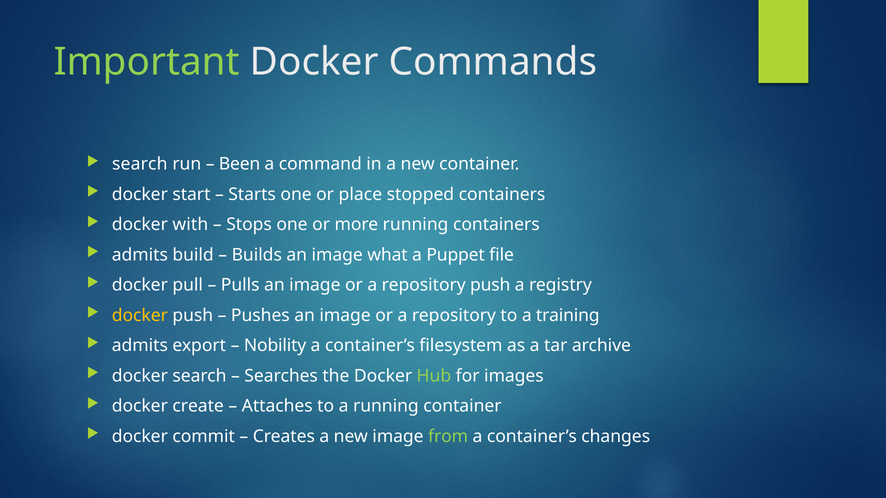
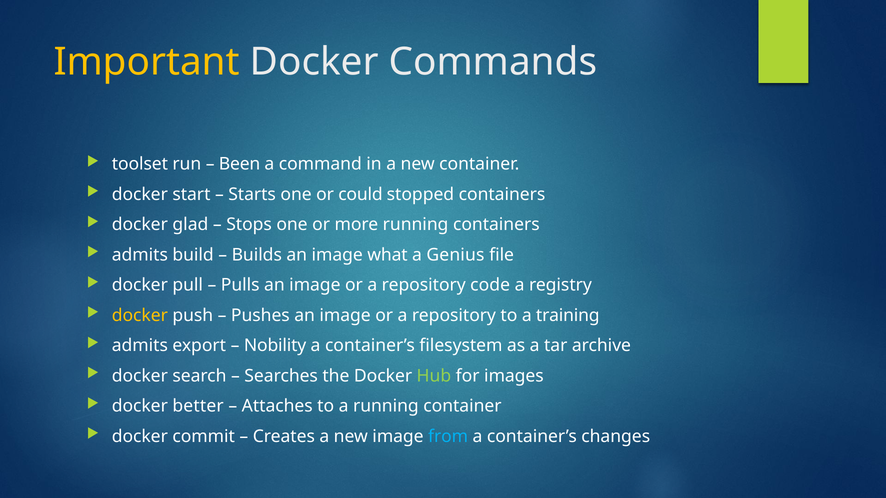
Important colour: light green -> yellow (147, 62)
search: search -> toolset (140, 164)
place: place -> could (360, 195)
with: with -> glad (190, 225)
Puppet: Puppet -> Genius (455, 255)
repository push: push -> code (490, 285)
create: create -> better (198, 406)
from colour: light green -> light blue (448, 437)
